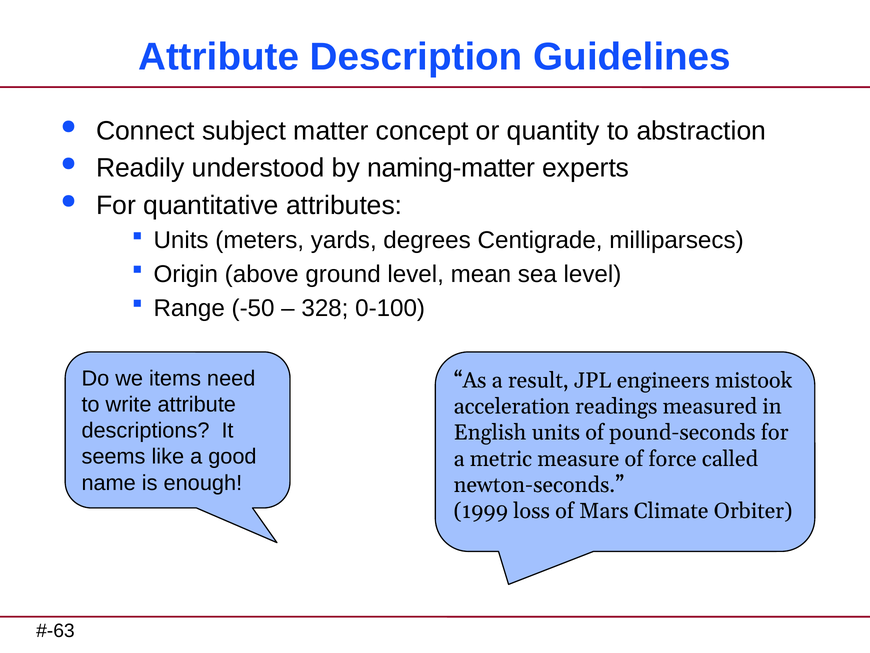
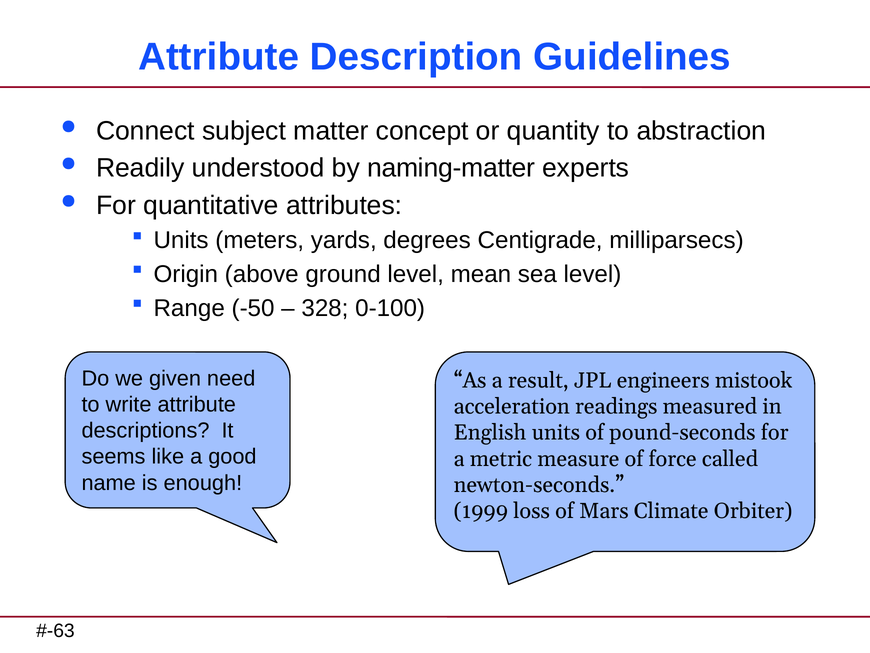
items: items -> given (175, 378)
